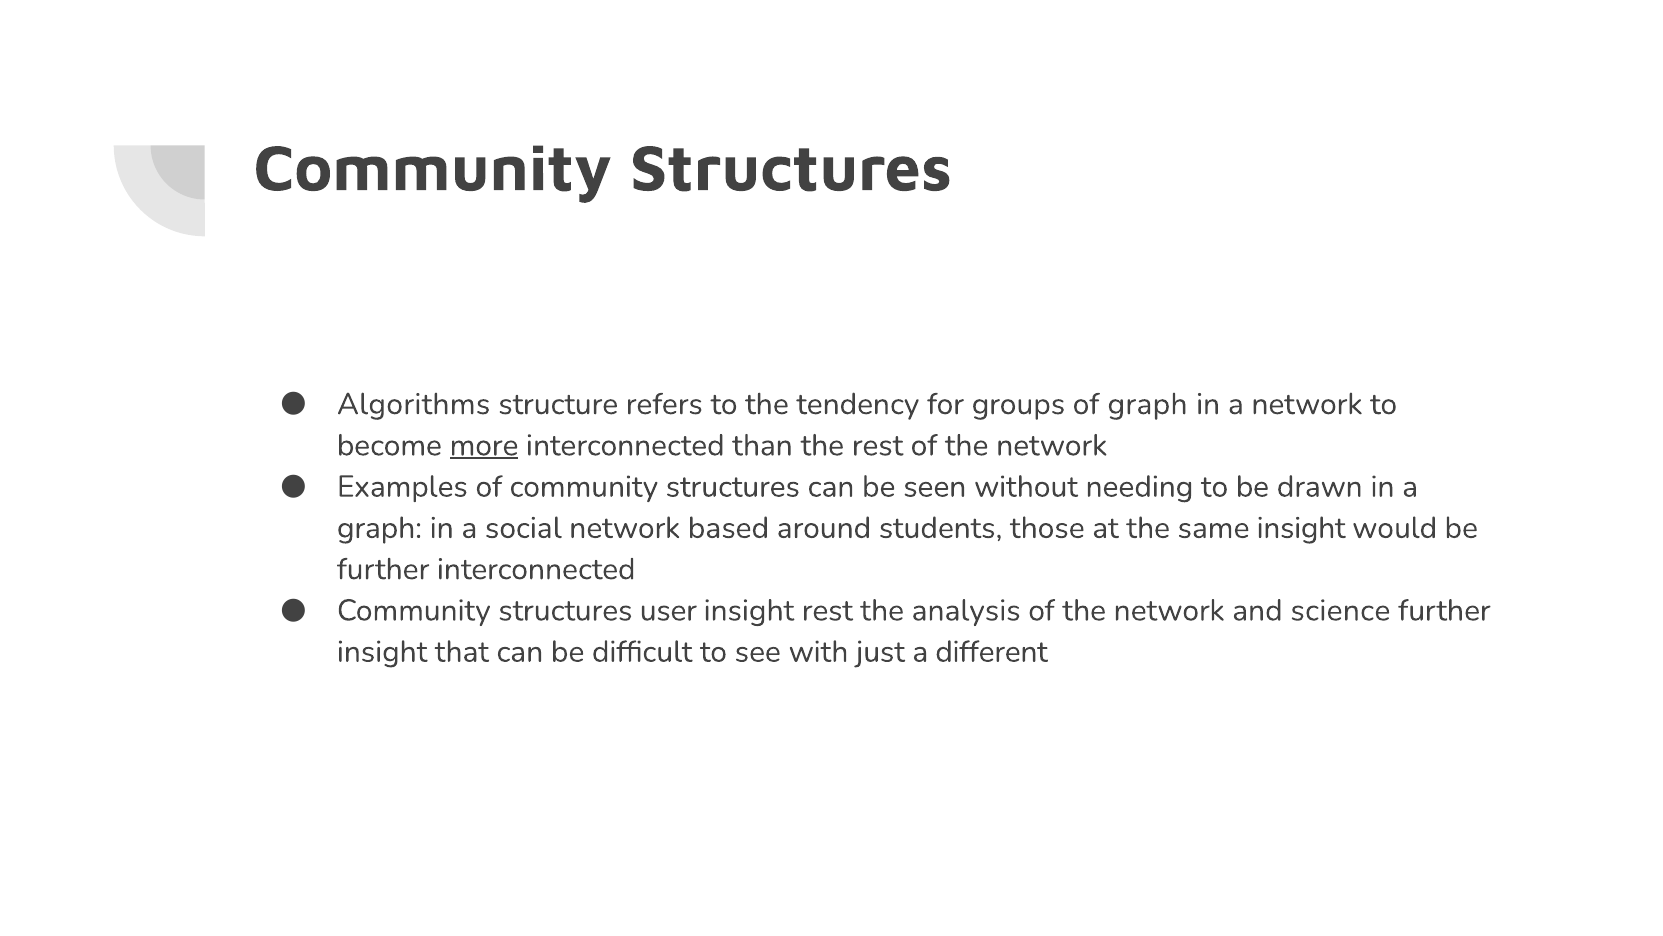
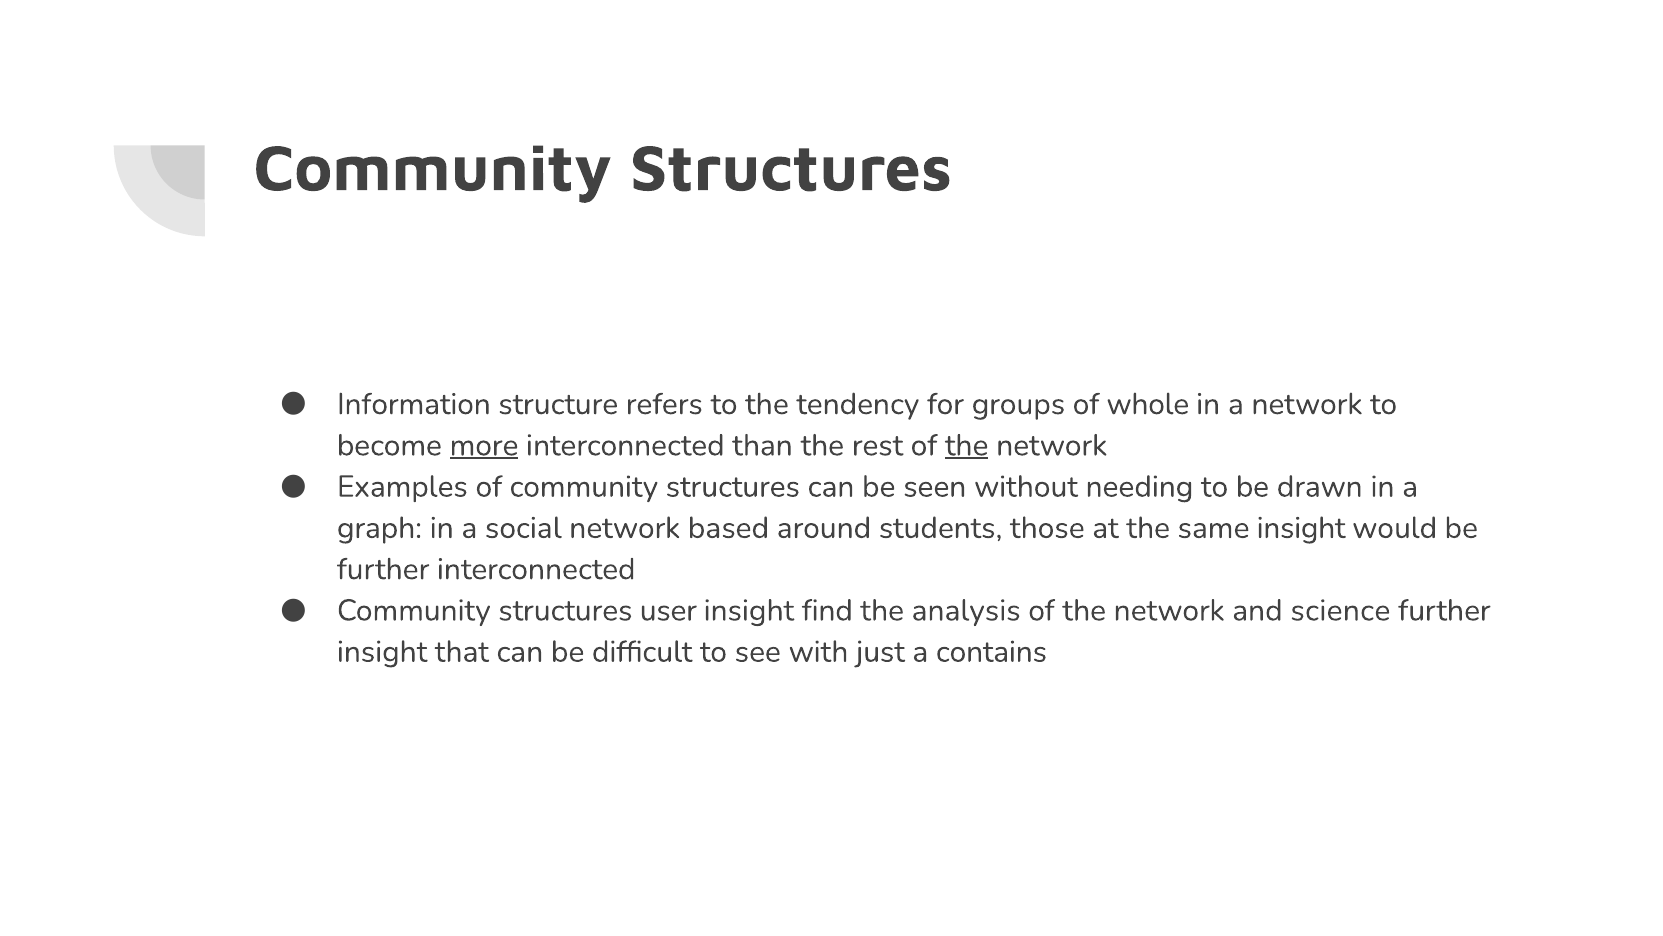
Algorithms: Algorithms -> Information (414, 404)
of graph: graph -> whole (1148, 404)
the underline: none -> present (967, 445)
insight rest: rest -> find (827, 610)
different: different -> contains (991, 651)
